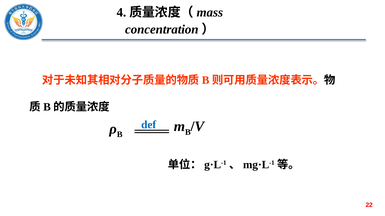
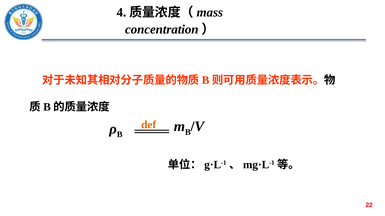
def colour: blue -> orange (149, 125)
